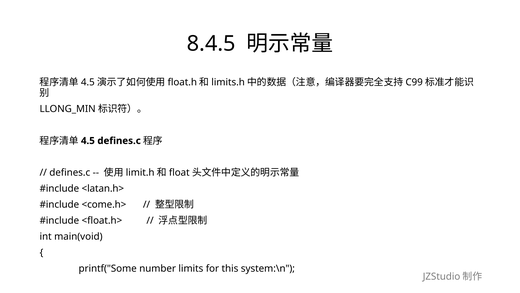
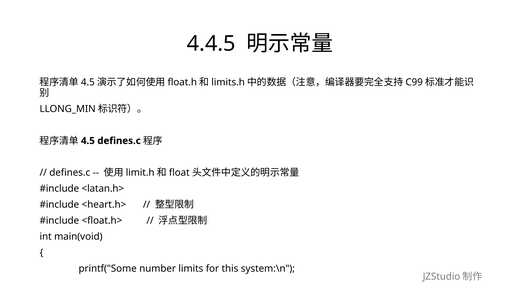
8.4.5: 8.4.5 -> 4.4.5 (211, 43)
<come.h>: <come.h> -> <heart.h> (104, 204)
